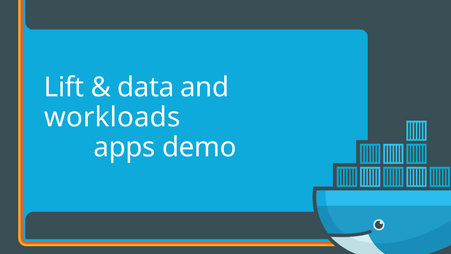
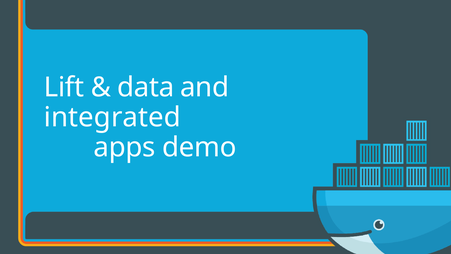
workloads: workloads -> integrated (112, 117)
